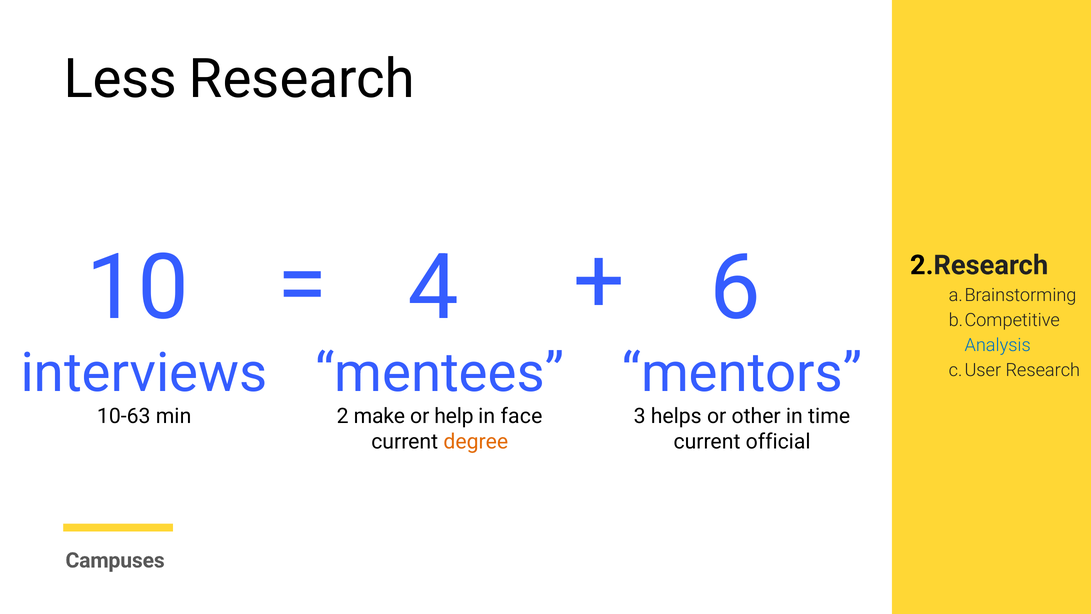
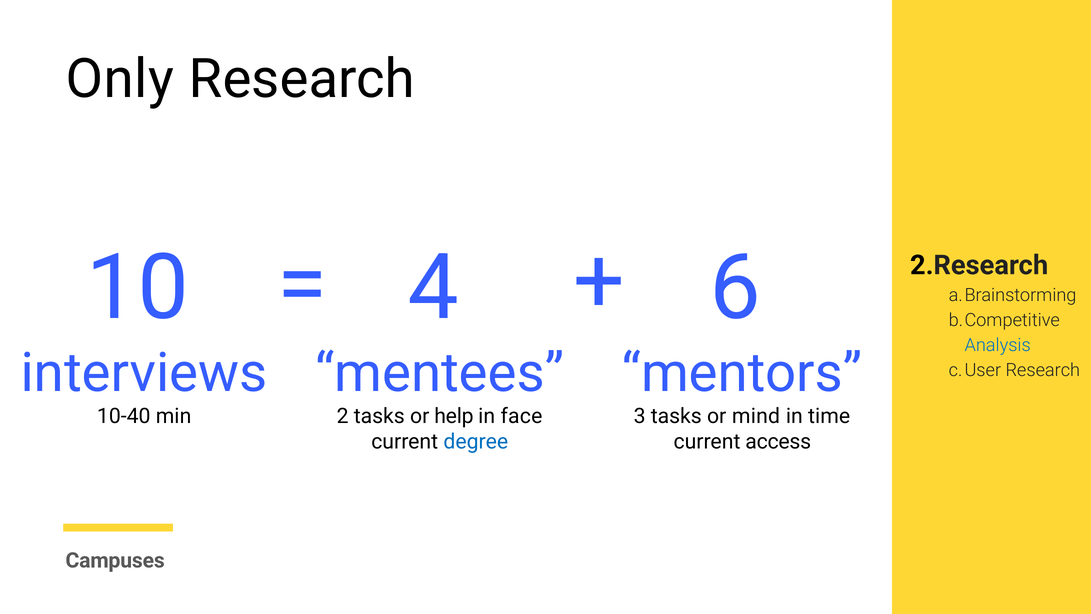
Less: Less -> Only (120, 79)
10-63: 10-63 -> 10-40 (124, 416)
2 make: make -> tasks (379, 416)
3 helps: helps -> tasks (676, 416)
other: other -> mind (756, 416)
degree colour: orange -> blue (476, 441)
official: official -> access (778, 441)
